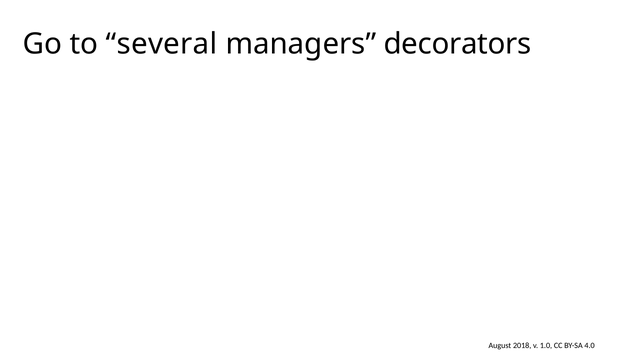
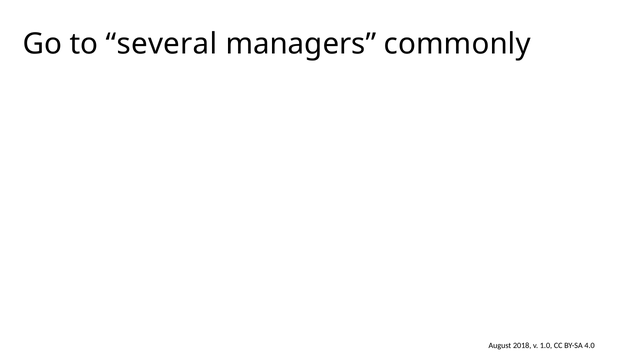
decorators: decorators -> commonly (457, 44)
